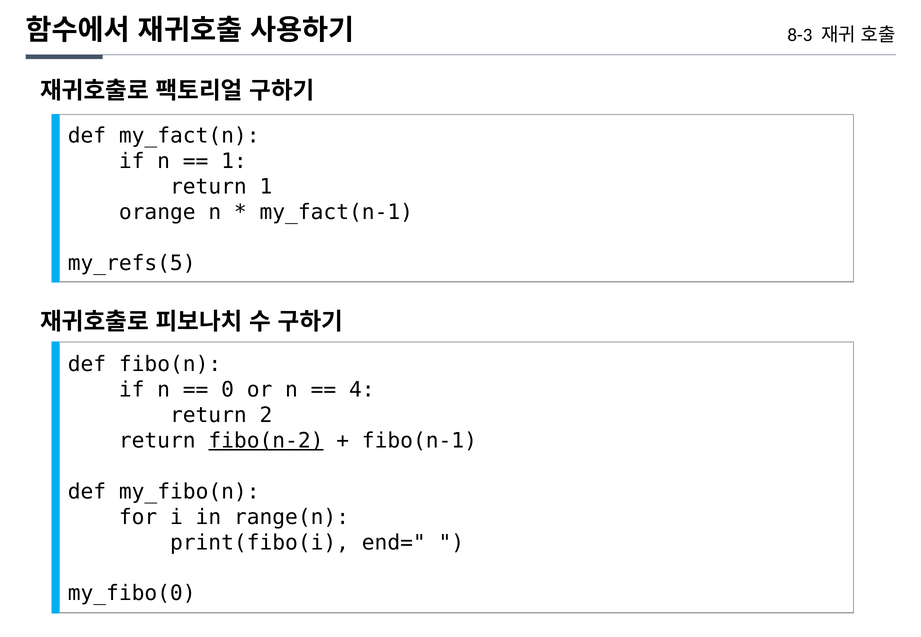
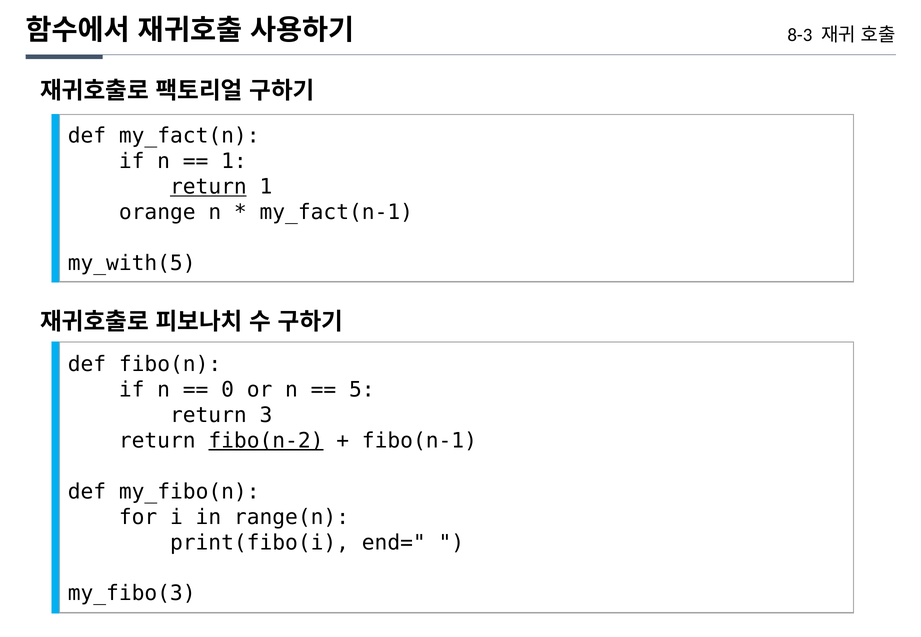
return underline: none -> present (208, 187)
my_refs(5: my_refs(5 -> my_with(5 (132, 264)
4: 4 -> 5 (362, 390)
2: 2 -> 3 (266, 416)
my_fibo(0: my_fibo(0 -> my_fibo(3 (132, 594)
